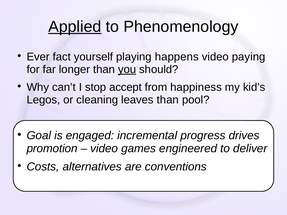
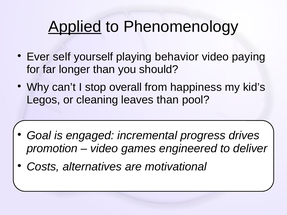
fact: fact -> self (62, 57)
happens: happens -> behavior (177, 57)
you underline: present -> none (127, 69)
accept: accept -> overall (126, 87)
conventions: conventions -> motivational (176, 167)
